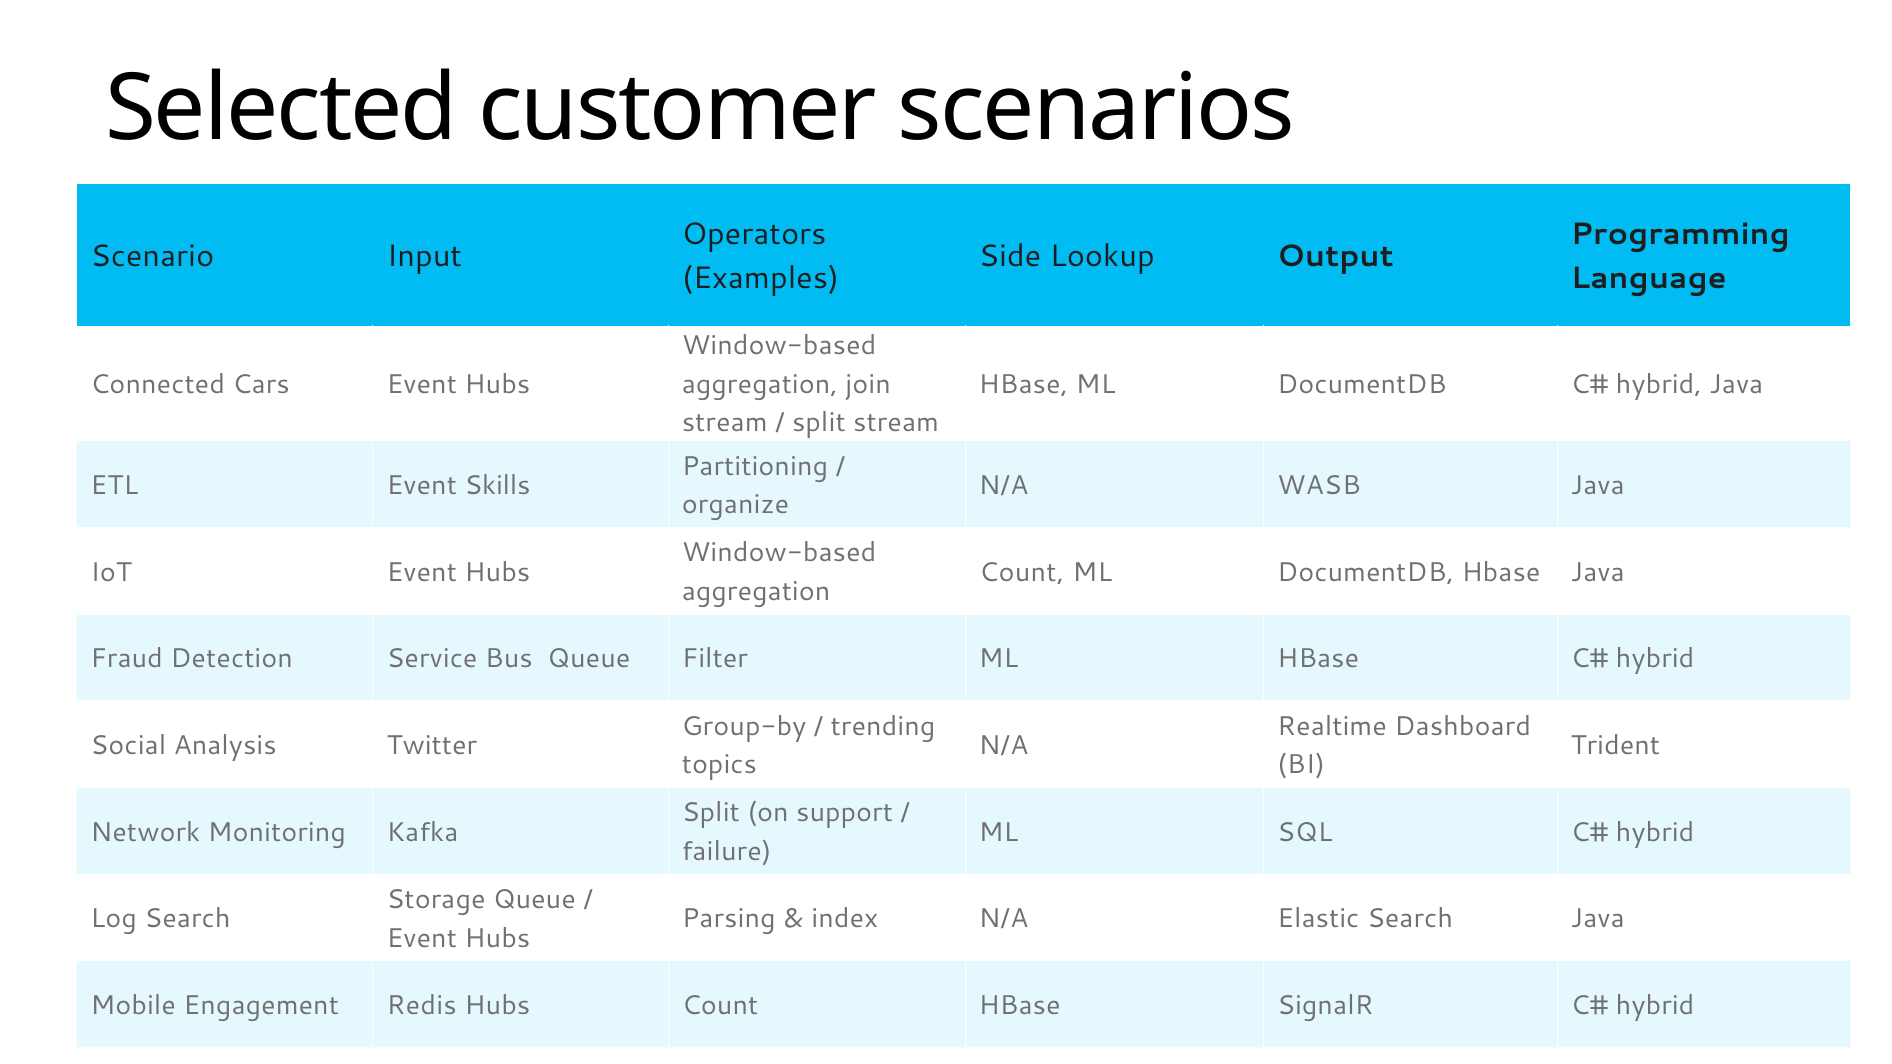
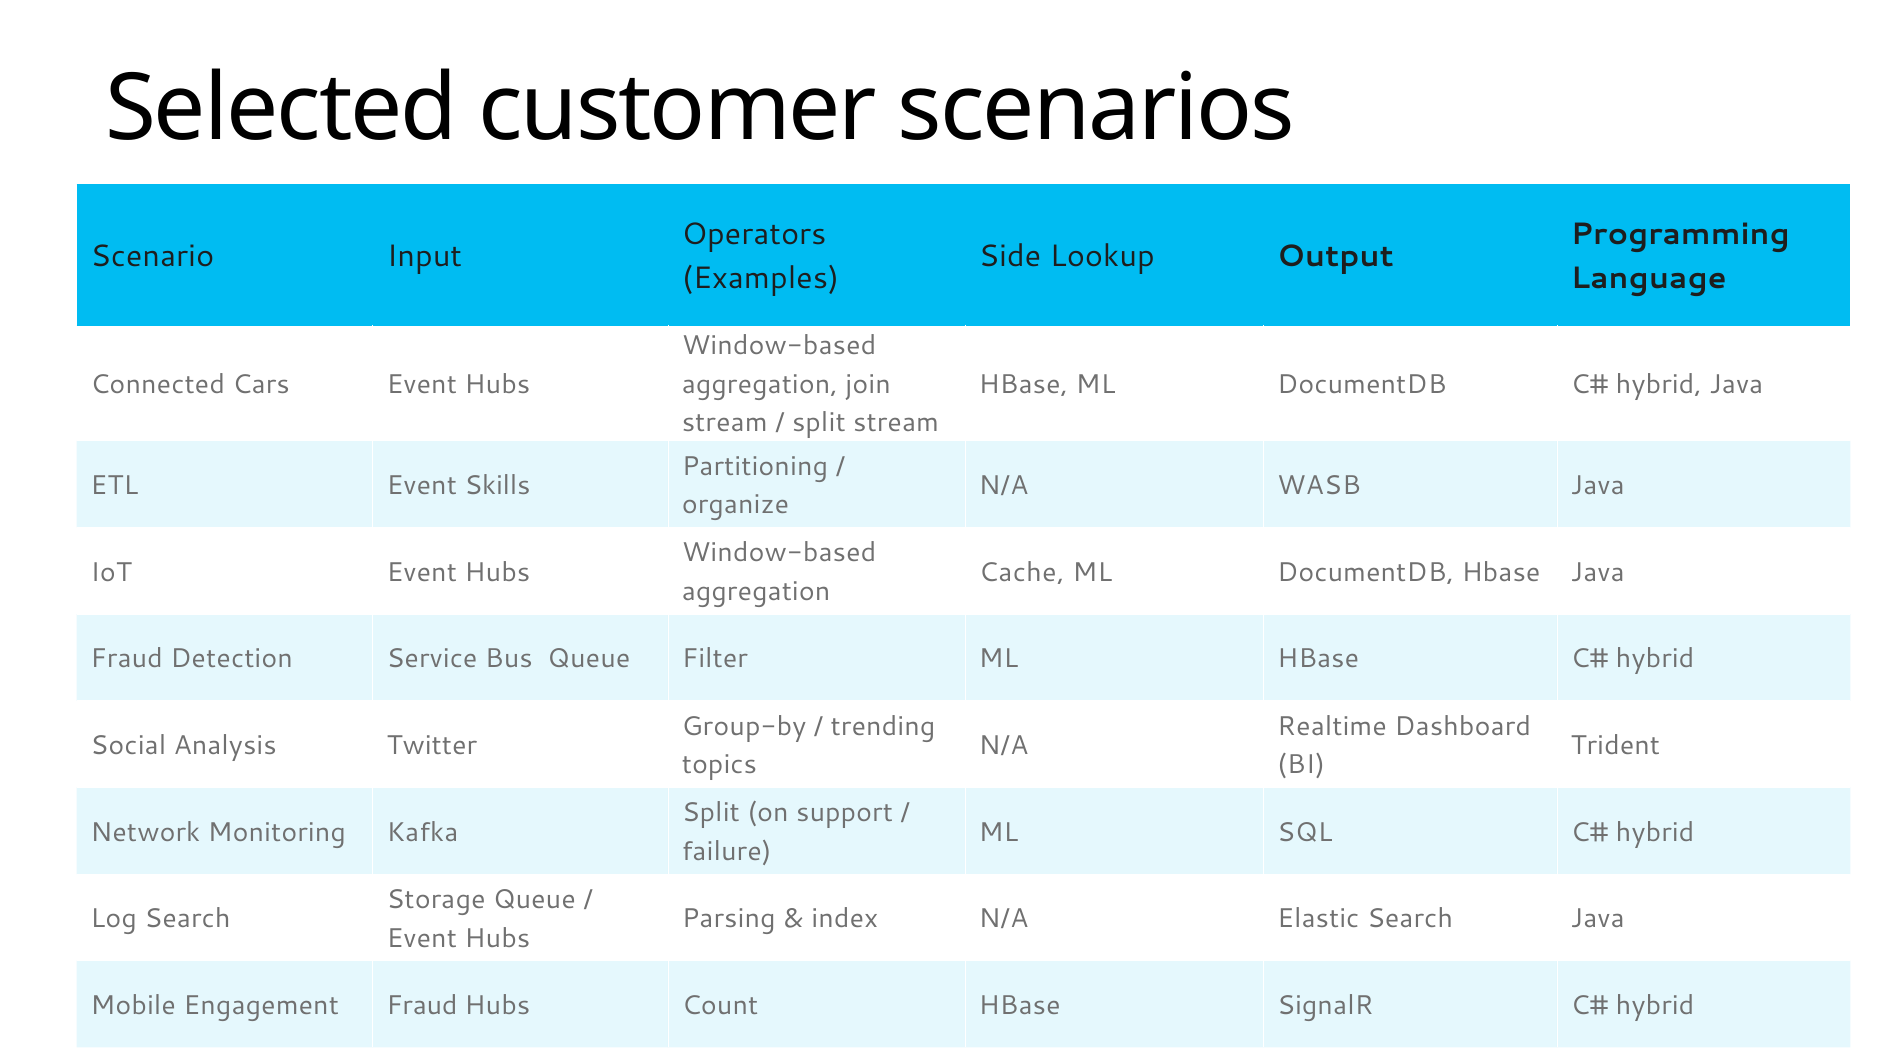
Count: Count -> Cache (1022, 572)
Engagement Redis: Redis -> Fraud (422, 1006)
